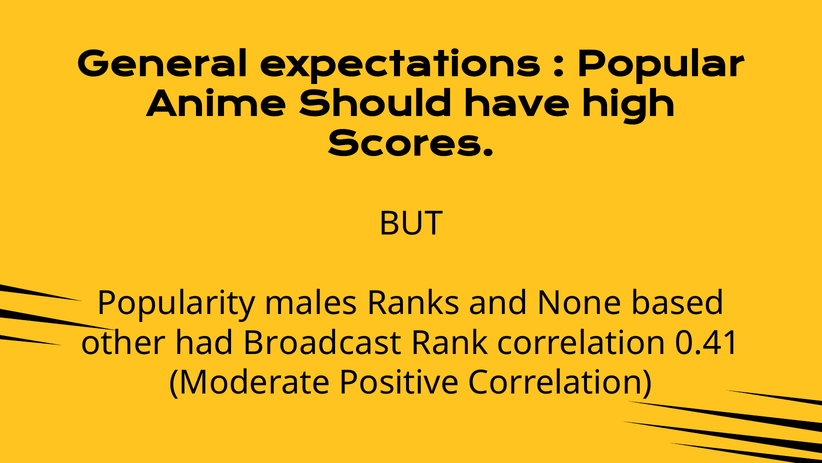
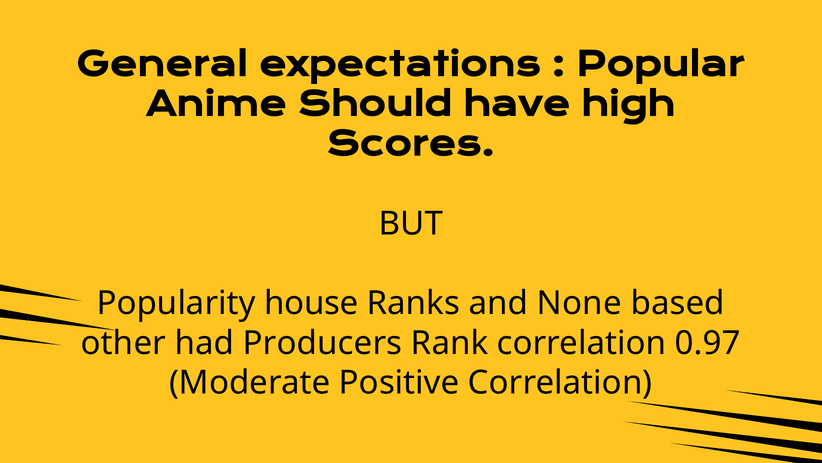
males: males -> house (311, 303)
Broadcast: Broadcast -> Producers (323, 343)
0.41: 0.41 -> 0.97 (708, 343)
